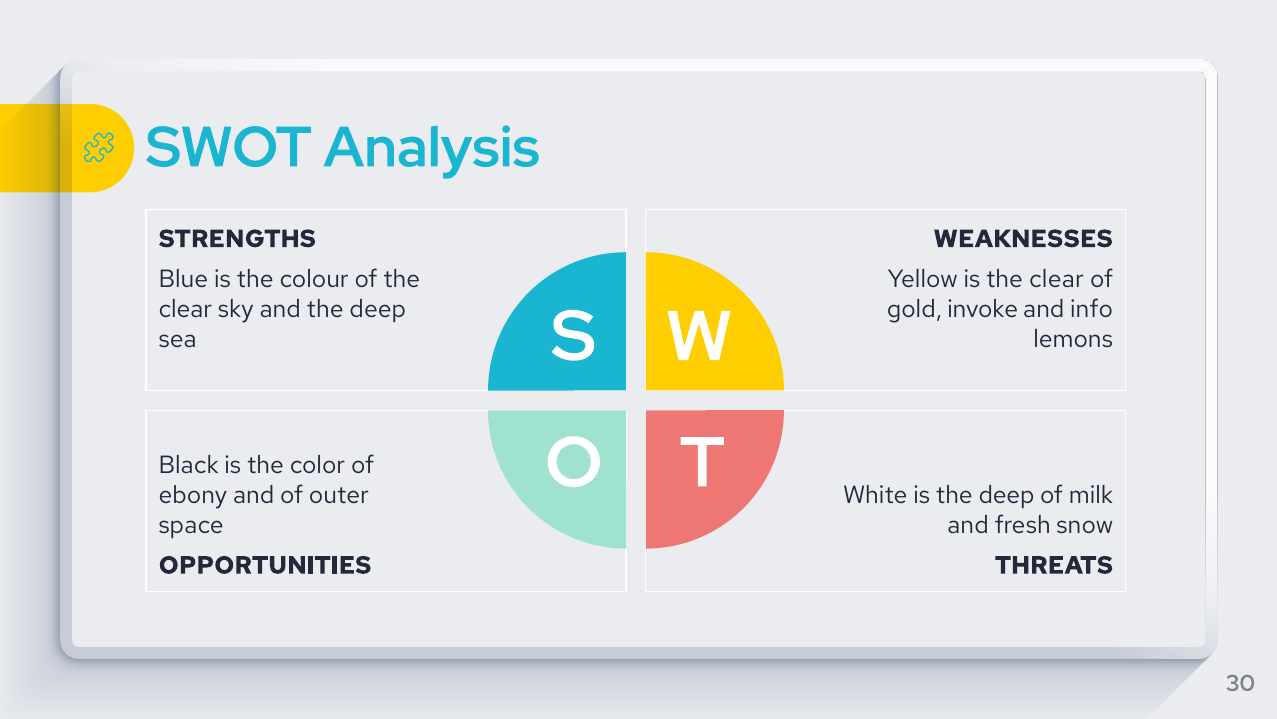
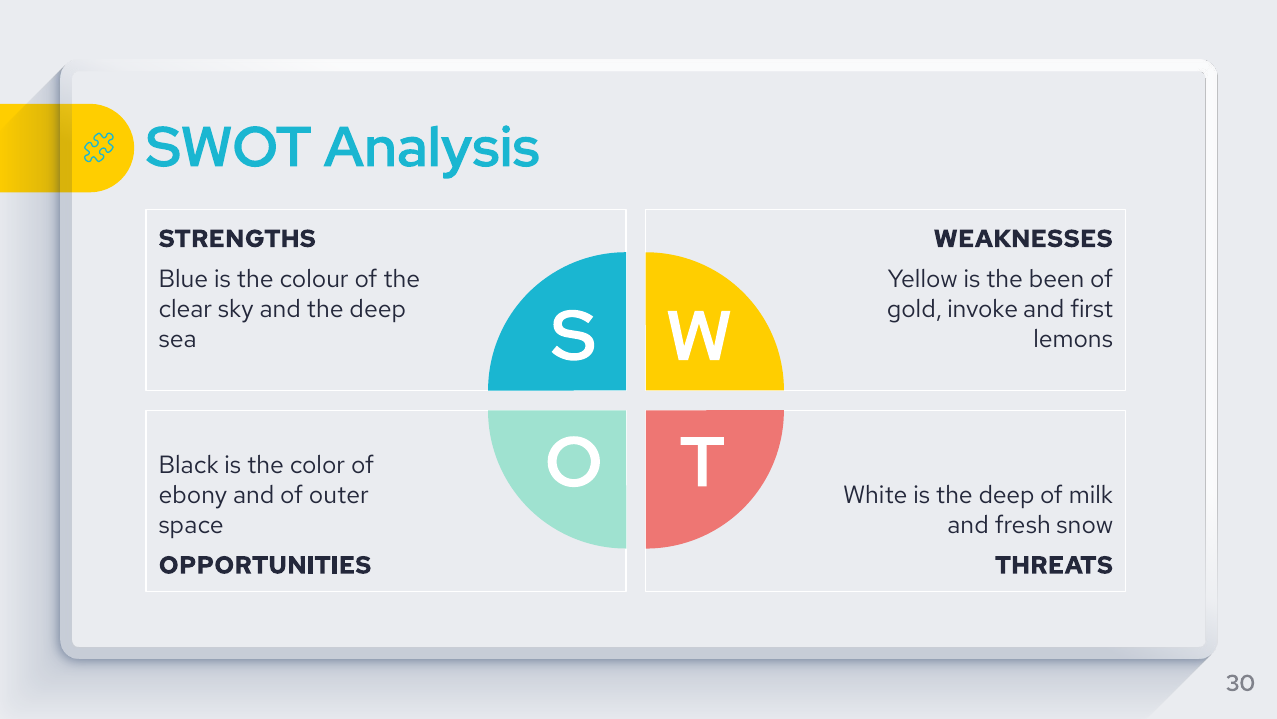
is the clear: clear -> been (1057, 279)
info: info -> first (1092, 309)
